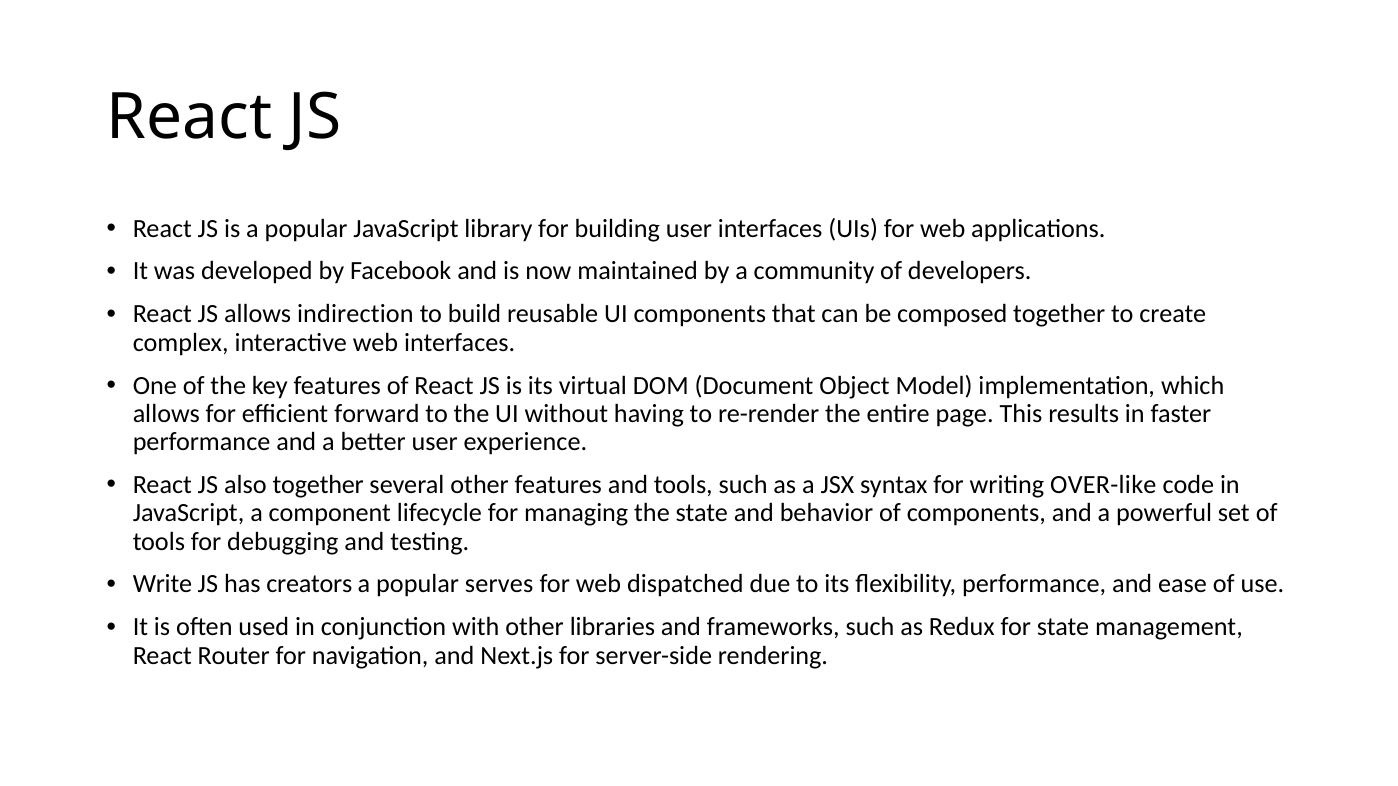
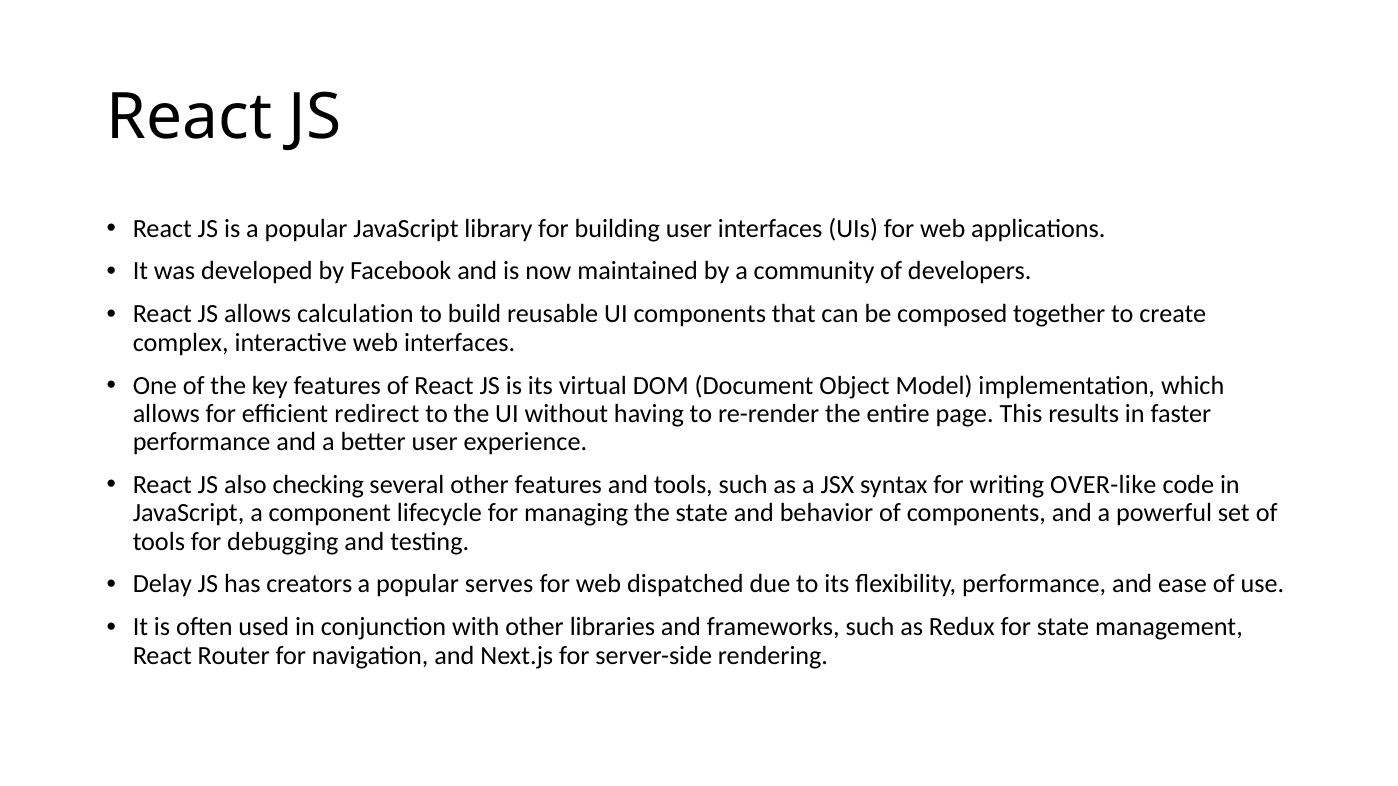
indirection: indirection -> calculation (355, 314)
forward: forward -> redirect (377, 414)
also together: together -> checking (318, 485)
Write: Write -> Delay (162, 585)
